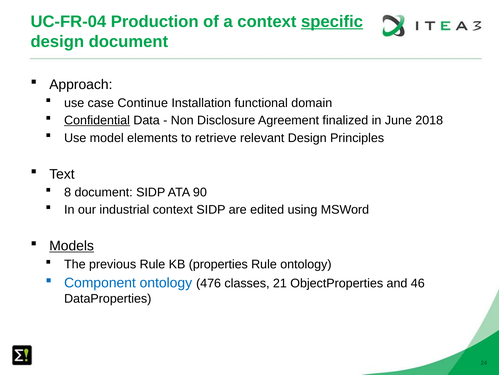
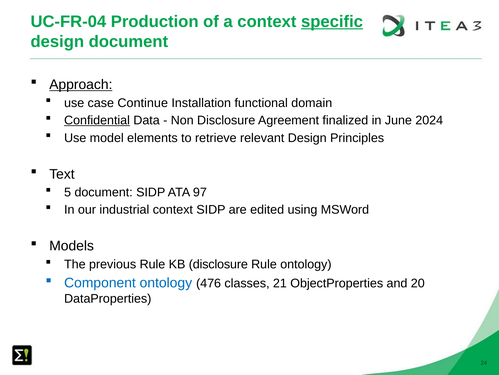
Approach underline: none -> present (81, 84)
2018: 2018 -> 2024 (429, 120)
8: 8 -> 5 (68, 192)
90: 90 -> 97 (200, 192)
Models underline: present -> none (72, 246)
KB properties: properties -> disclosure (218, 264)
46: 46 -> 20 (418, 283)
